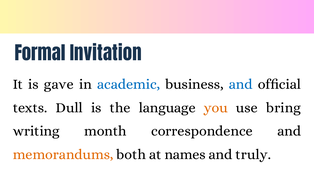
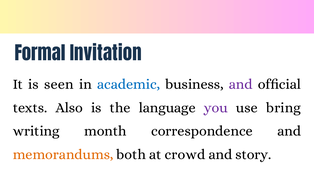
gave: gave -> seen (59, 85)
and colour: blue -> purple (241, 85)
Dull: Dull -> Also (69, 108)
you colour: orange -> purple (216, 108)
names: names -> crowd (185, 155)
truly: truly -> story (253, 155)
